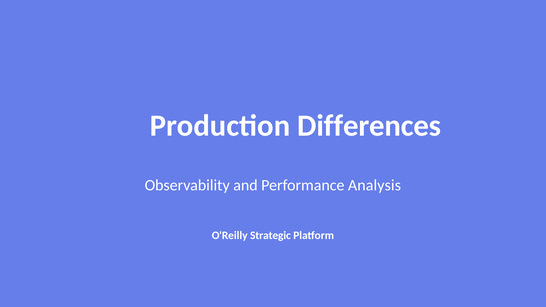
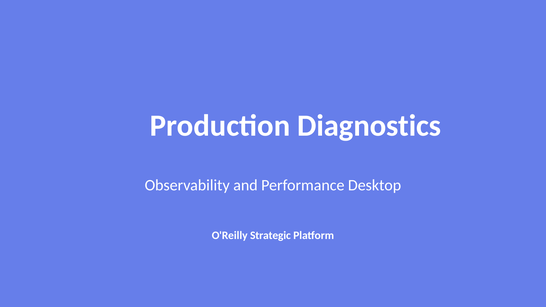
Differences: Differences -> Diagnostics (369, 126)
Analysis: Analysis -> Desktop (375, 185)
